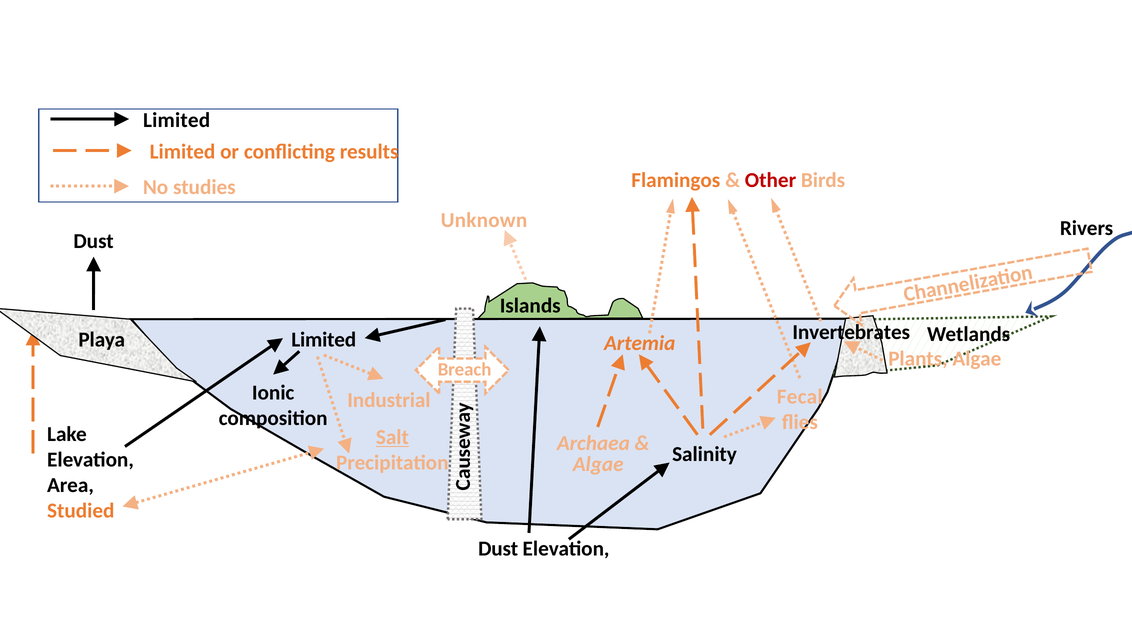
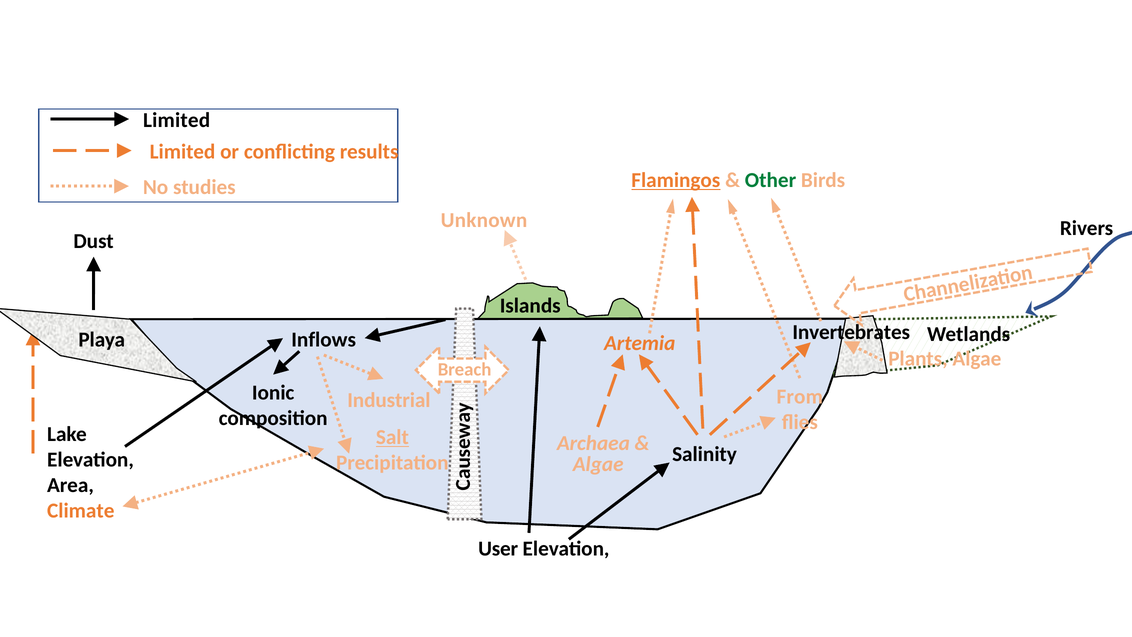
Flamingos underline: none -> present (676, 180)
Other colour: red -> green (771, 180)
Limited: Limited -> Inflows (324, 339)
Fecal: Fecal -> From (800, 396)
Studied: Studied -> Climate (81, 510)
Dust: Dust -> User (498, 548)
